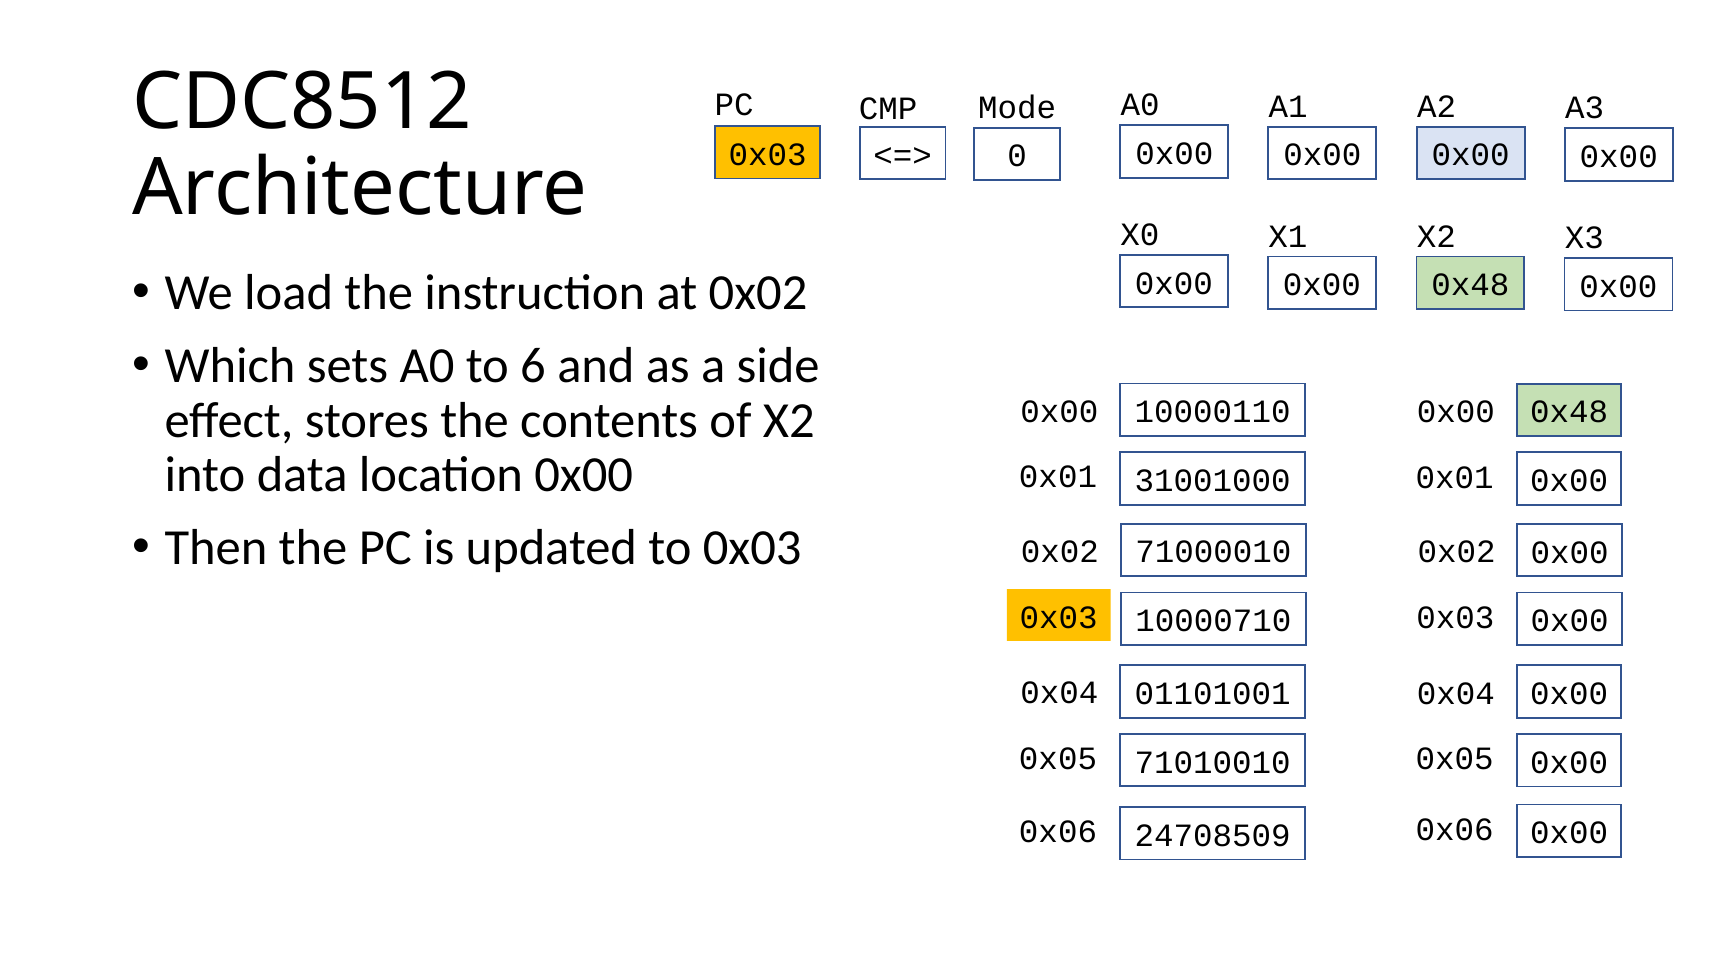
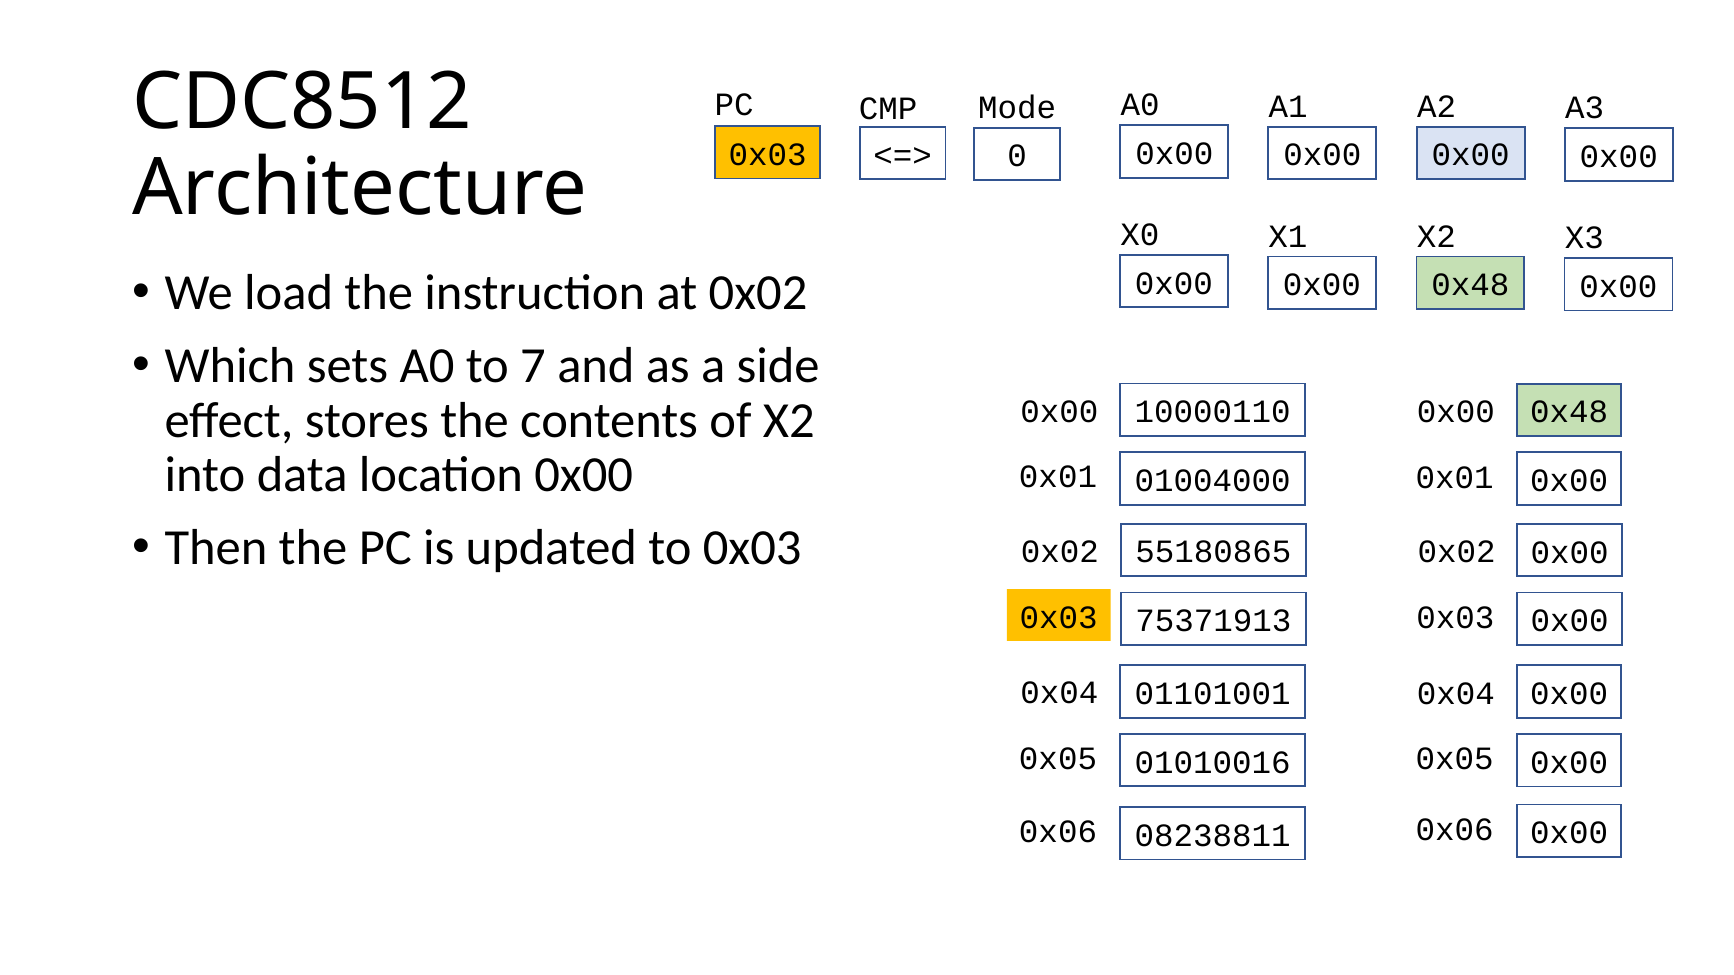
6: 6 -> 7 (533, 366)
31001000: 31001000 -> 01004000 (1213, 481)
71000010: 71000010 -> 55180865 (1213, 552)
10000710: 10000710 -> 75371913 (1213, 621)
71010010: 71010010 -> 01010016 (1213, 763)
24708509: 24708509 -> 08238811 (1213, 836)
